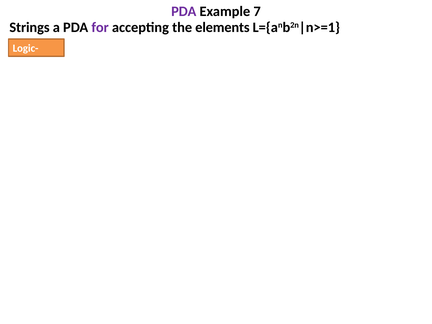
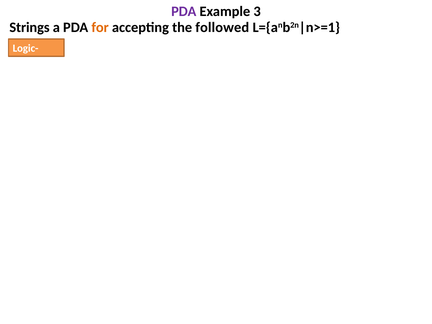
7: 7 -> 3 (257, 11)
for colour: purple -> orange (100, 28)
elements: elements -> followed (222, 28)
